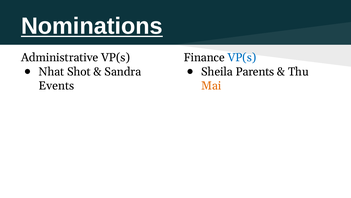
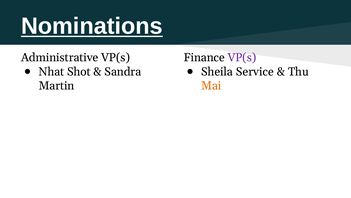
VP(s colour: blue -> purple (242, 57)
Parents: Parents -> Service (255, 71)
Events: Events -> Martin (56, 86)
